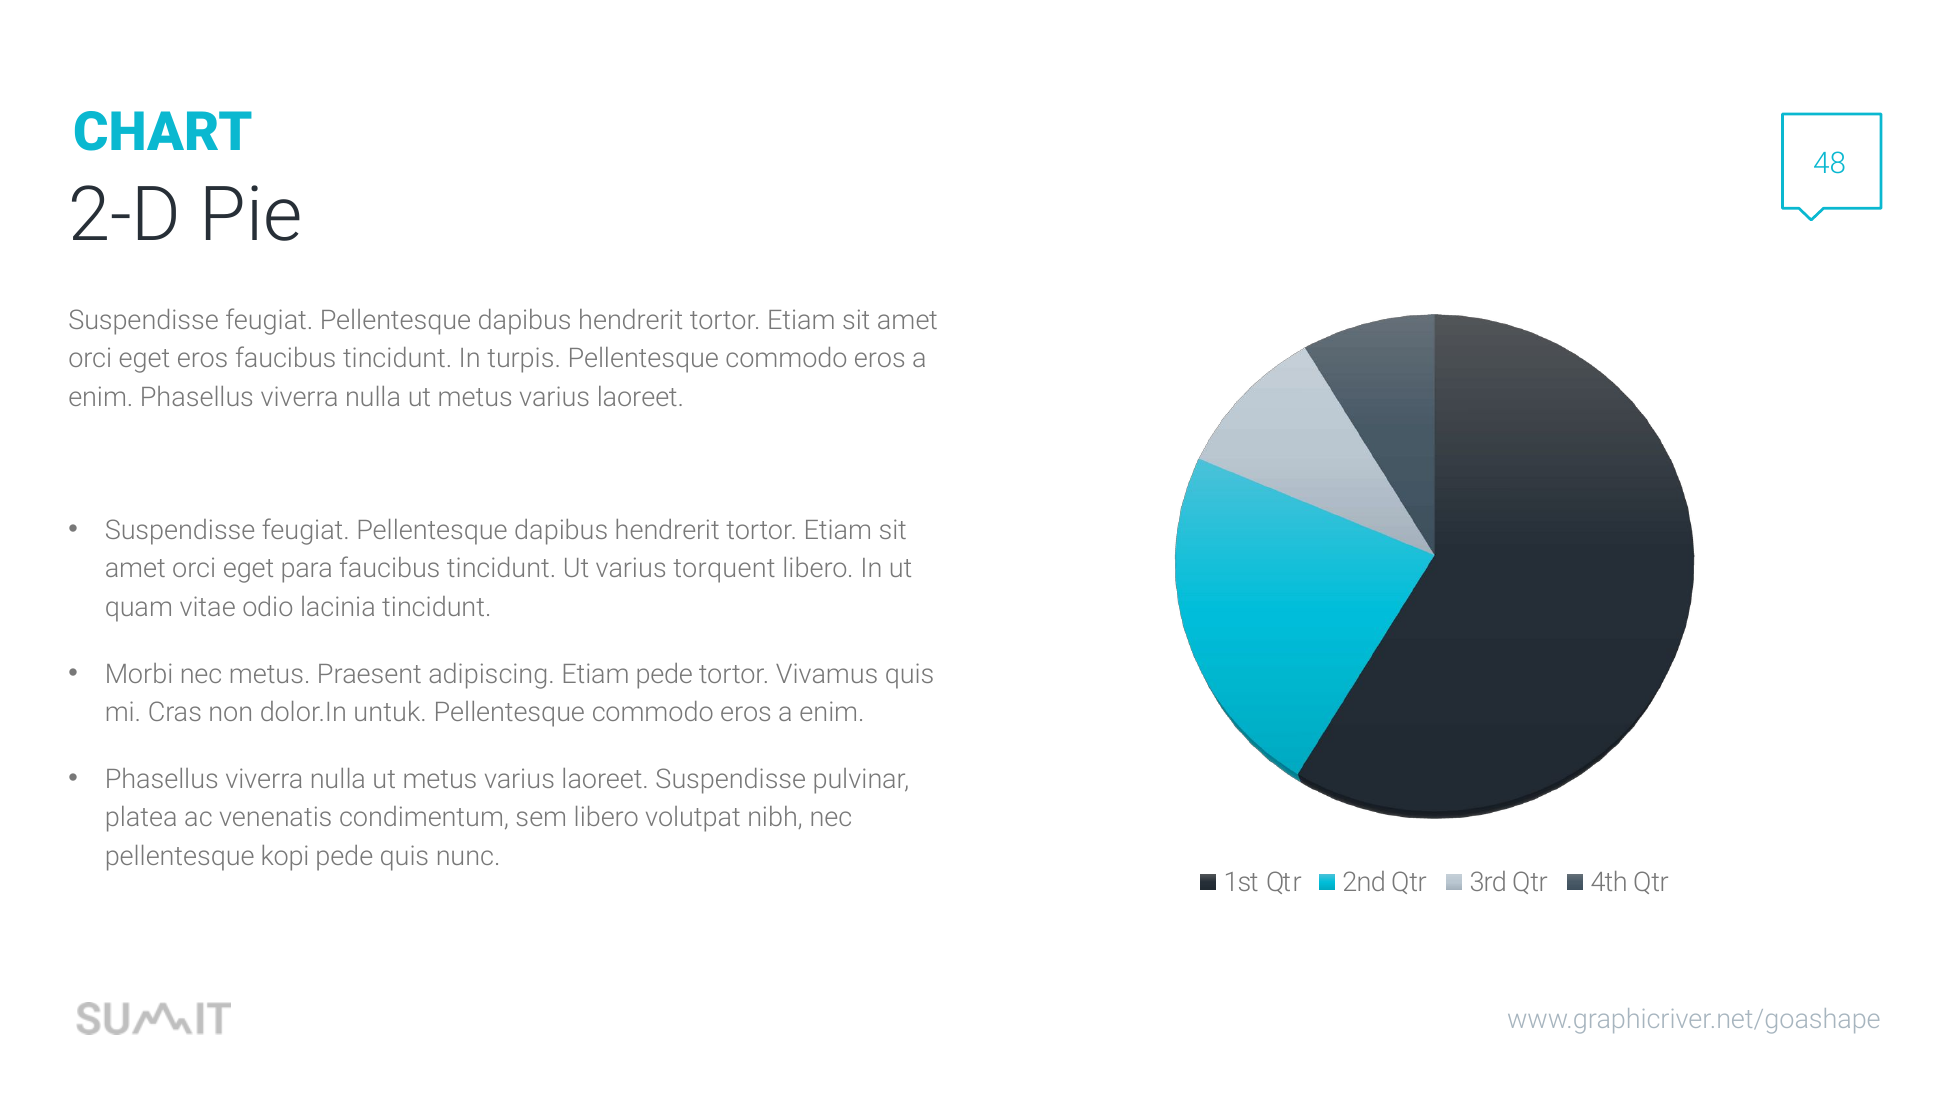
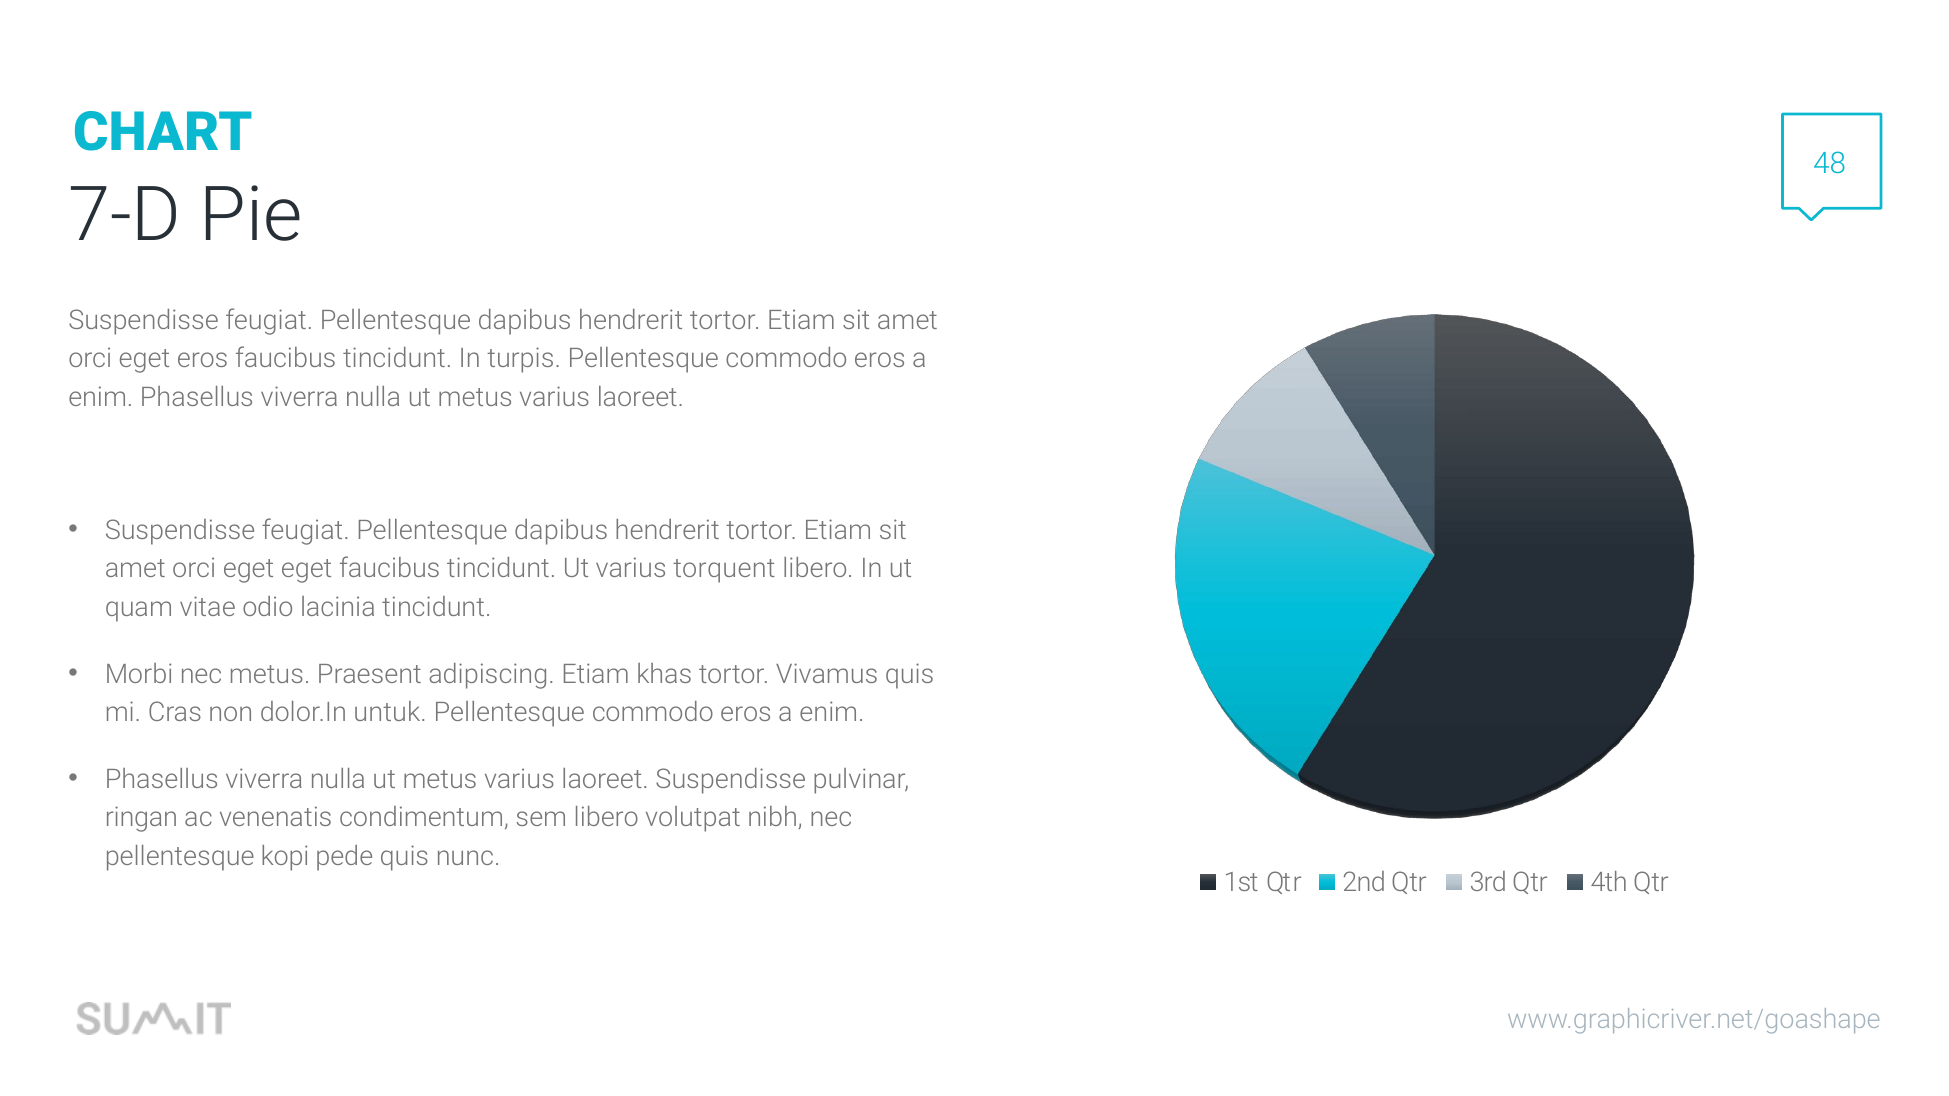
2-D: 2-D -> 7-D (125, 215)
eget para: para -> eget (307, 569)
Etiam pede: pede -> khas (664, 674)
platea: platea -> ringan (141, 818)
